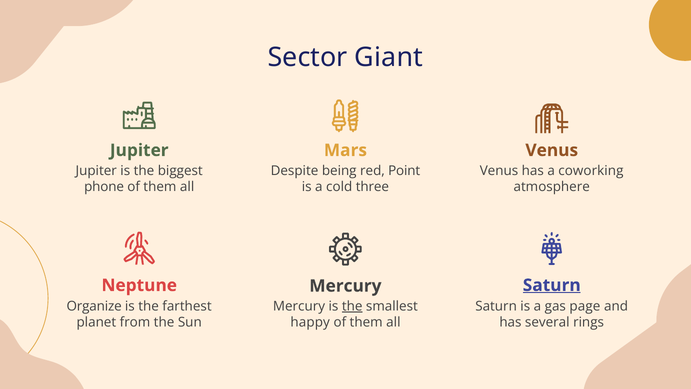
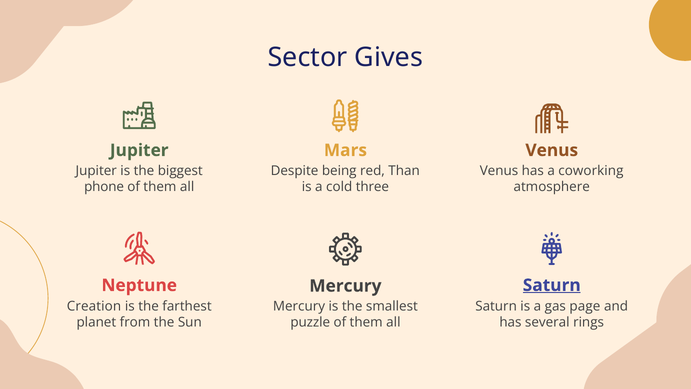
Giant: Giant -> Gives (389, 57)
Point: Point -> Than (404, 171)
the underline: present -> none (352, 306)
Organize: Organize -> Creation (94, 306)
happy: happy -> puzzle (310, 322)
